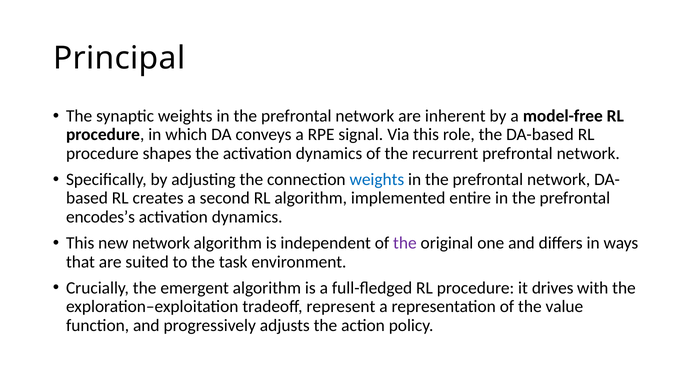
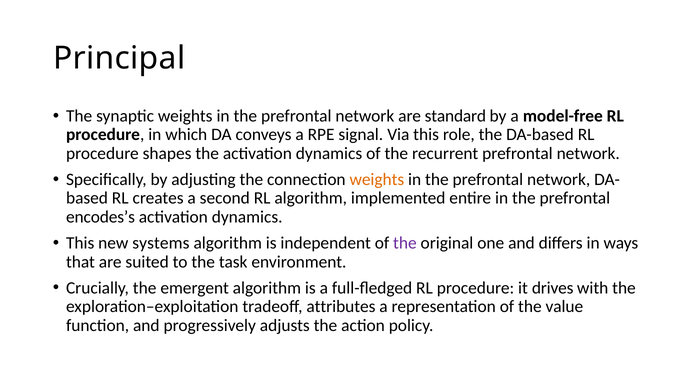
inherent: inherent -> standard (455, 116)
weights colour: blue -> orange (377, 179)
new network: network -> systems (161, 243)
represent: represent -> attributes (341, 306)
